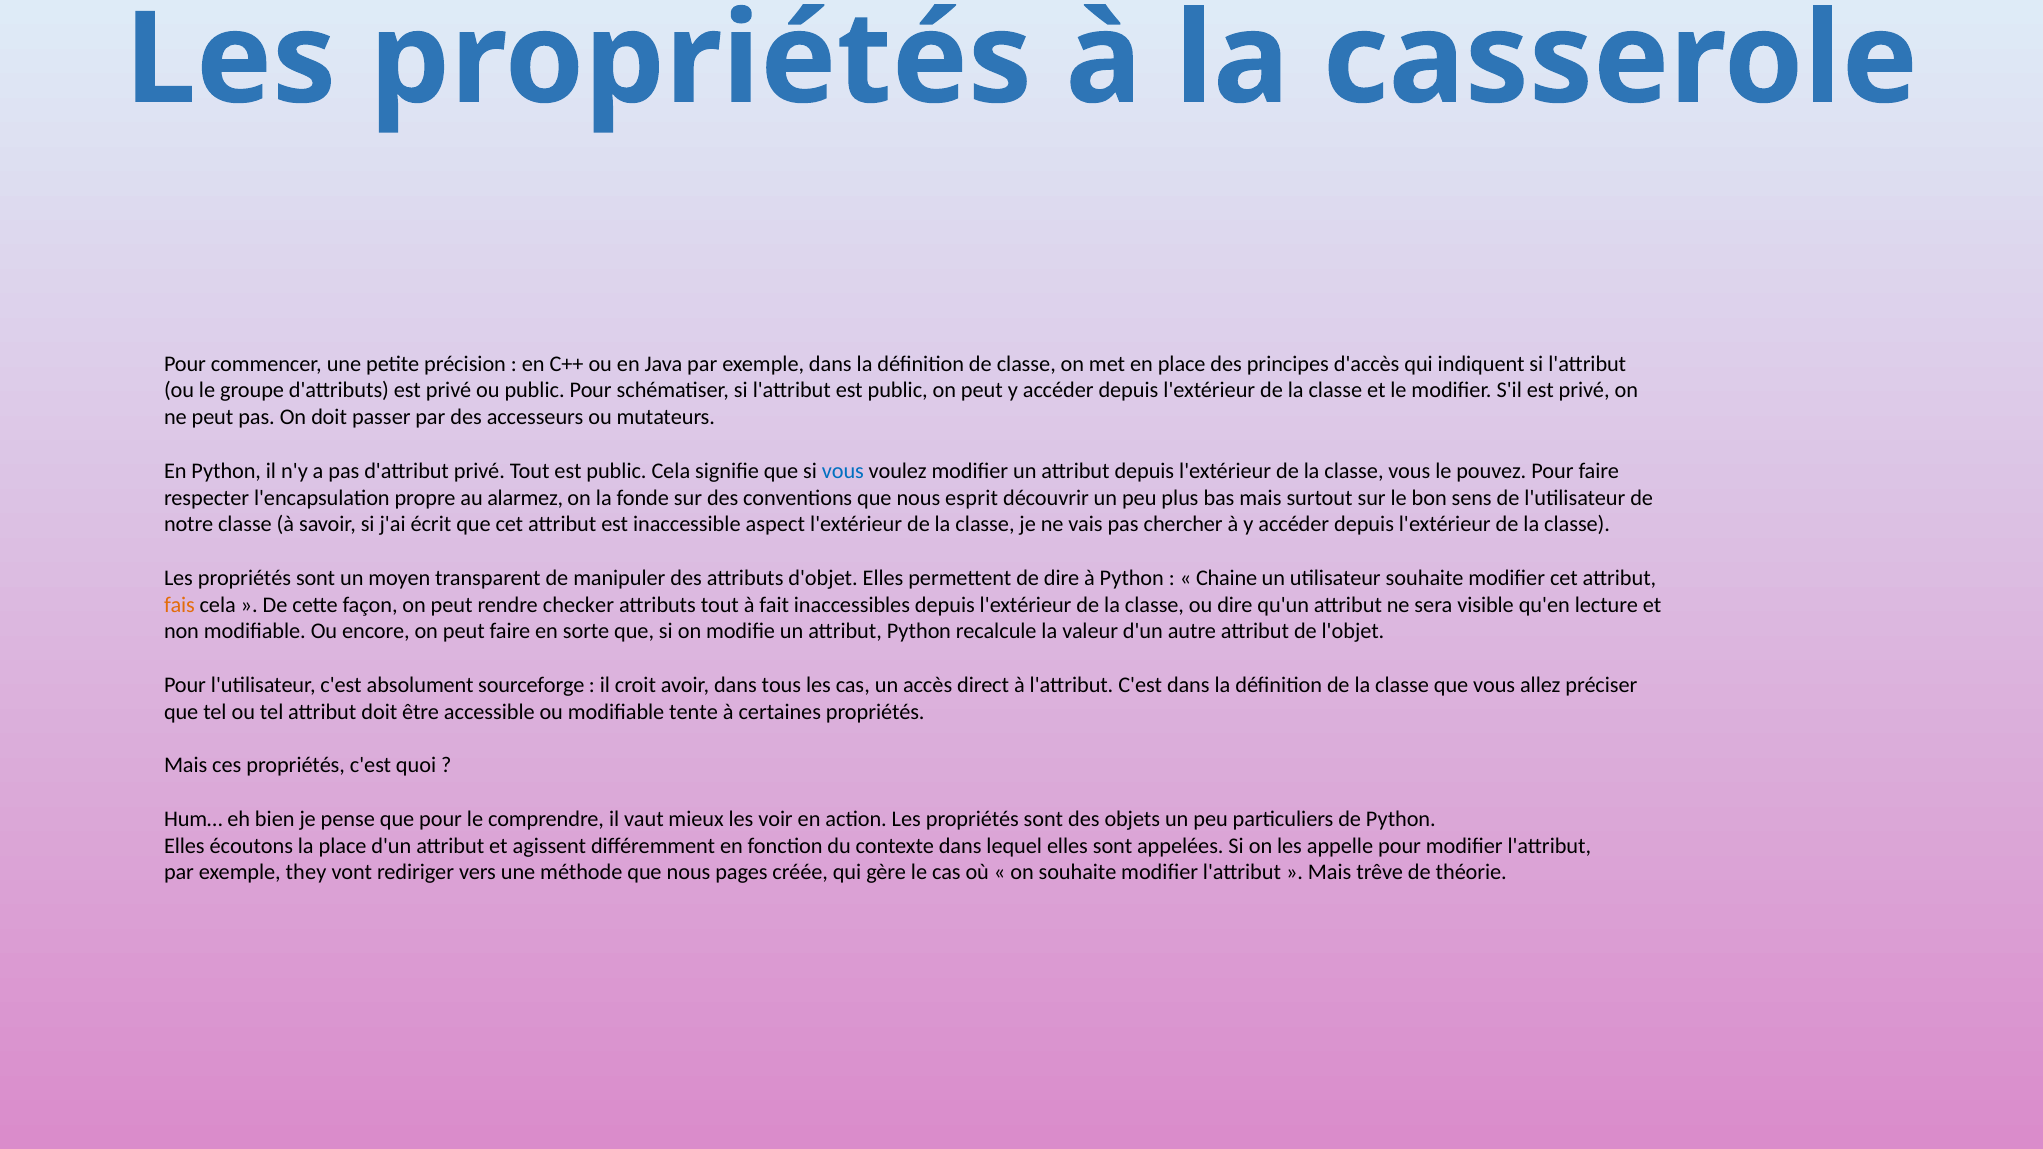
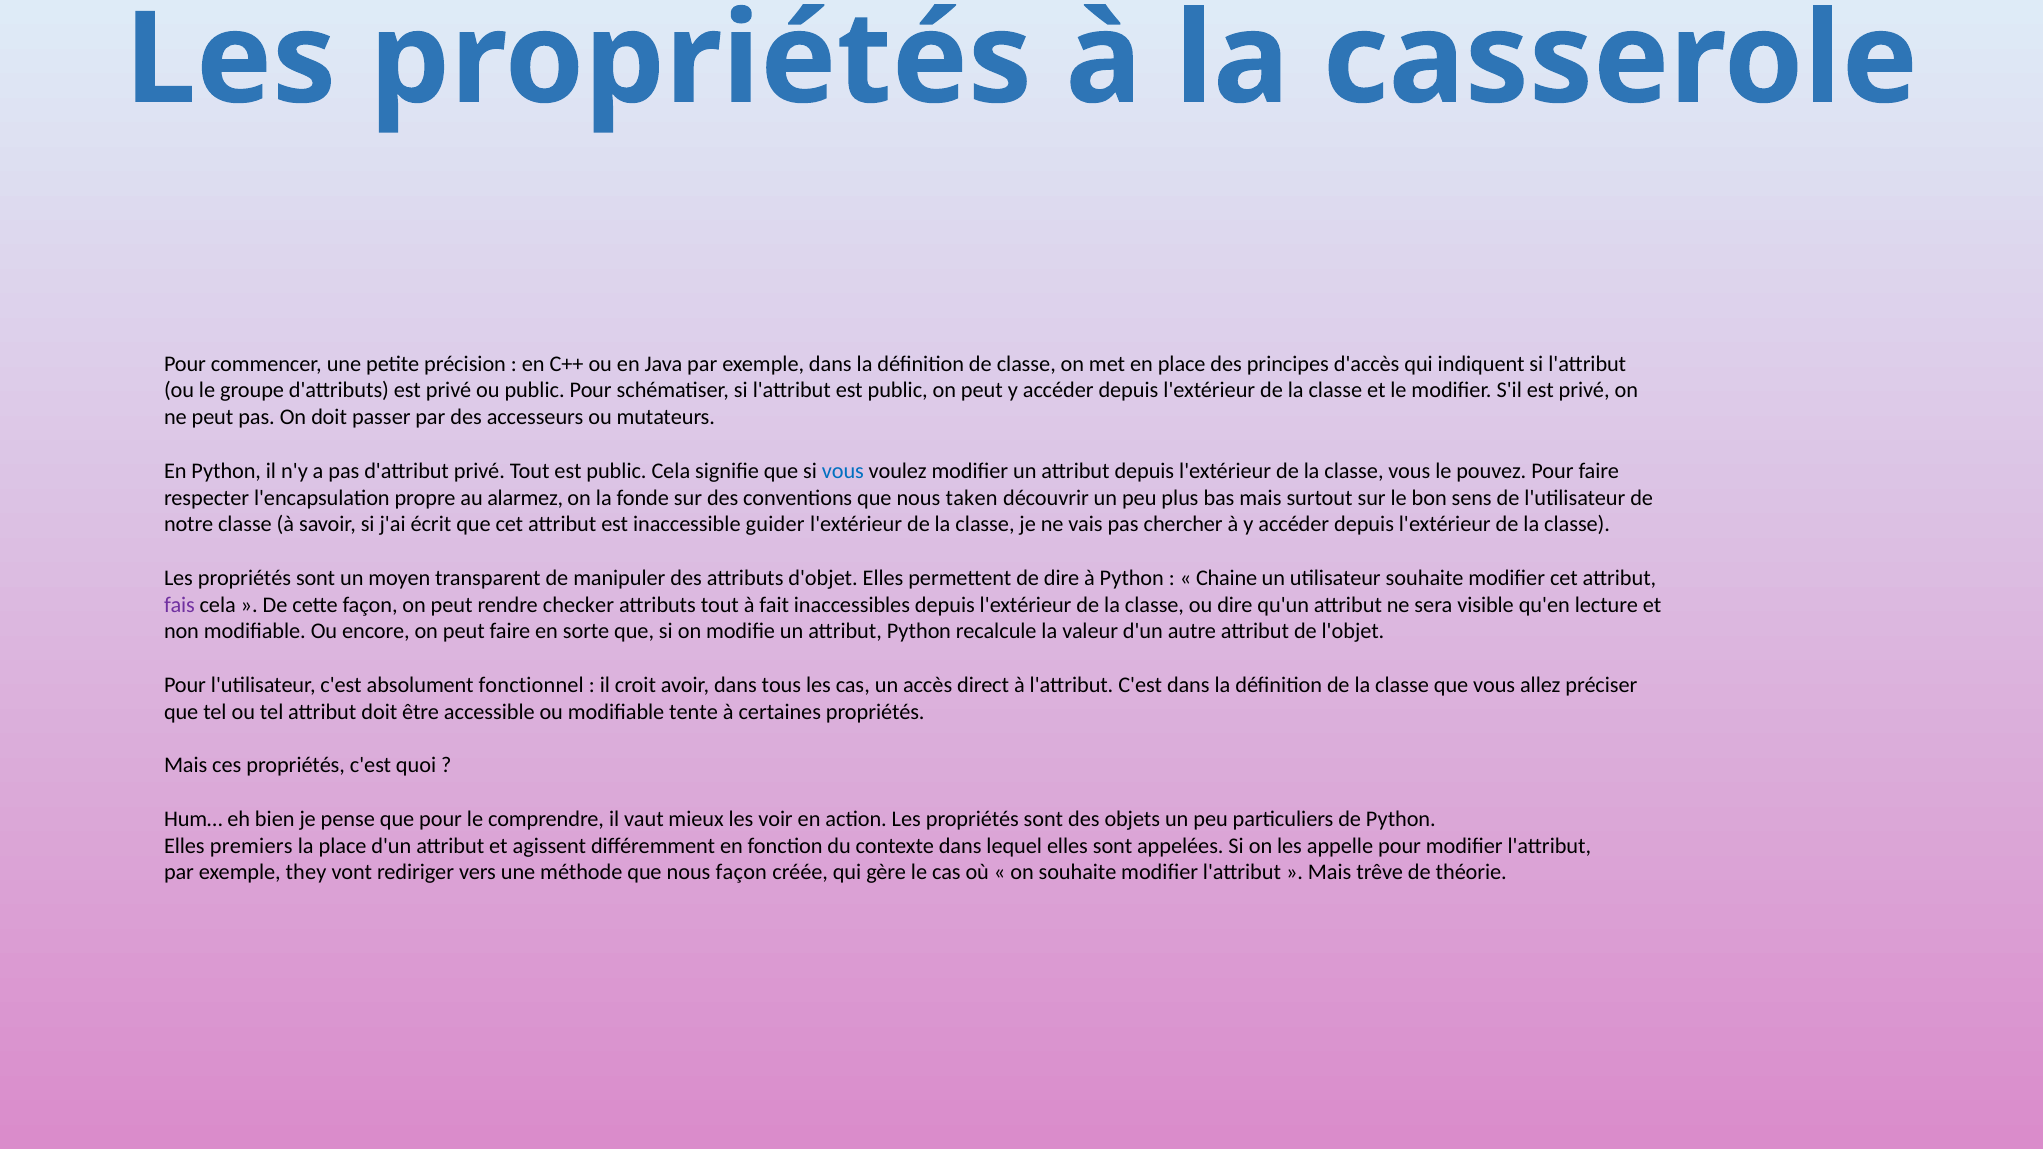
esprit: esprit -> taken (972, 498)
aspect: aspect -> guider (775, 525)
fais colour: orange -> purple (179, 605)
sourceforge: sourceforge -> fonctionnel (531, 685)
écoutons: écoutons -> premiers (251, 846)
nous pages: pages -> façon (741, 873)
